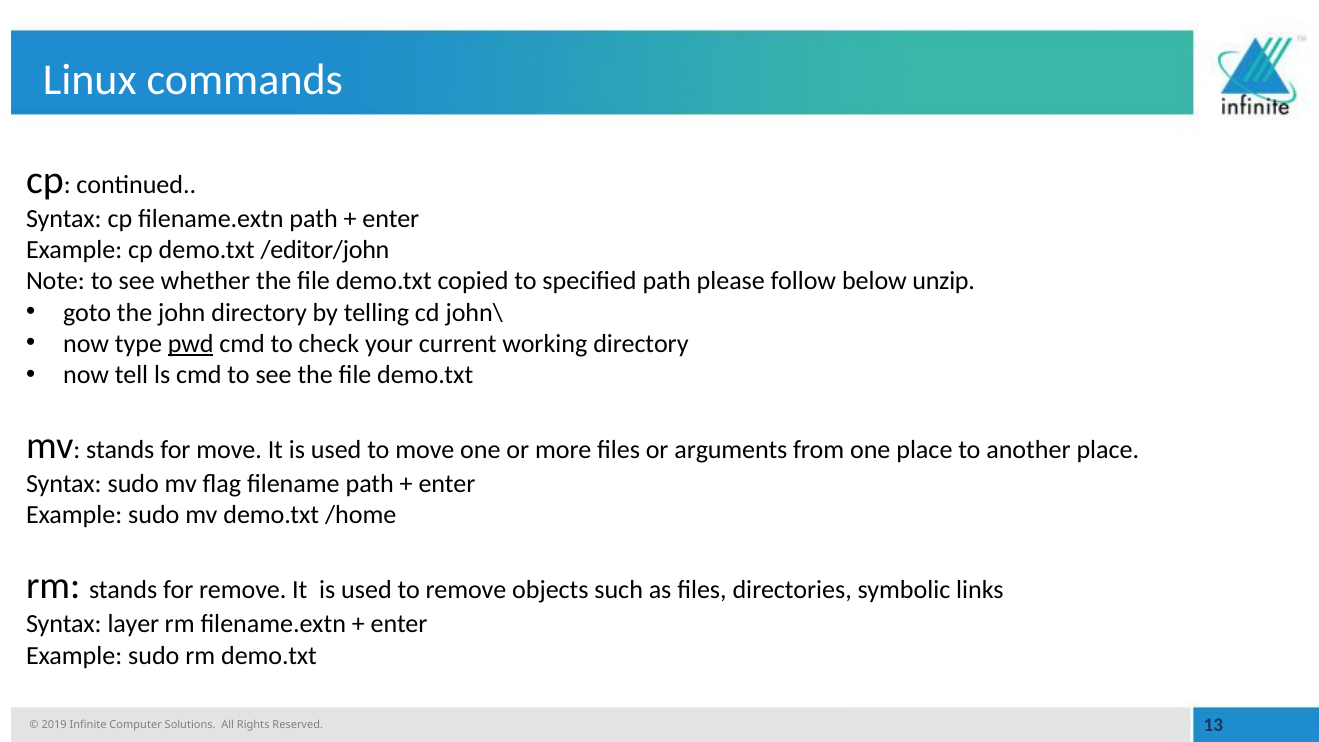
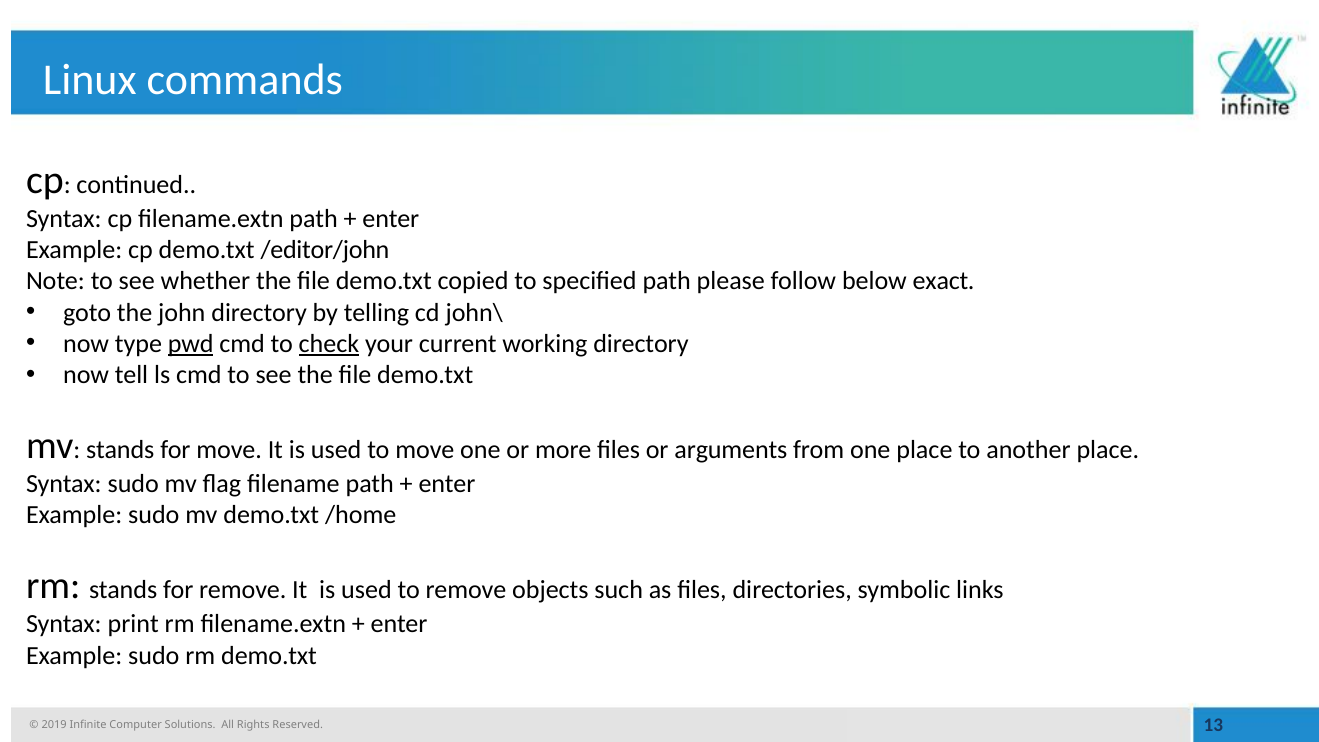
unzip: unzip -> exact (944, 281)
check underline: none -> present (329, 344)
layer: layer -> print (133, 624)
